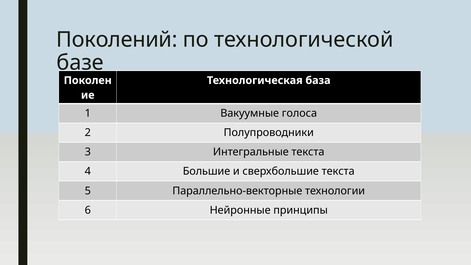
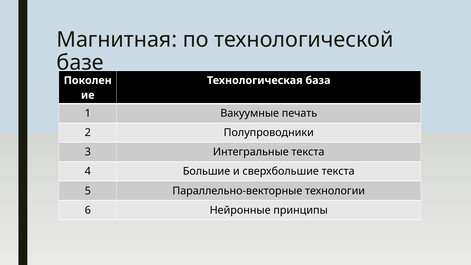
Поколений: Поколений -> Магнитная (117, 40)
голоса: голоса -> печать (299, 113)
